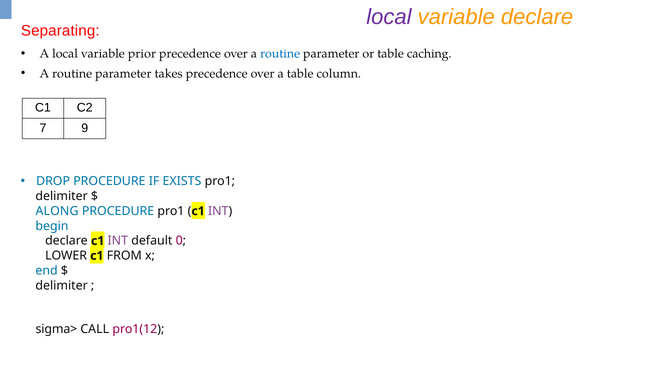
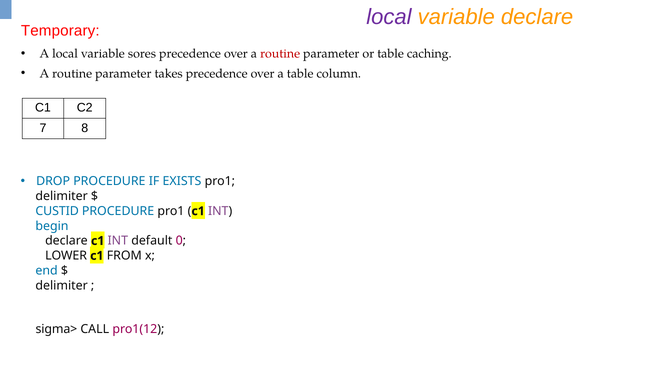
Separating: Separating -> Temporary (60, 31)
prior: prior -> sores (142, 54)
routine colour: blue -> red (280, 54)
9: 9 -> 8 (85, 128)
ALONG: ALONG -> CUSTID (57, 211)
